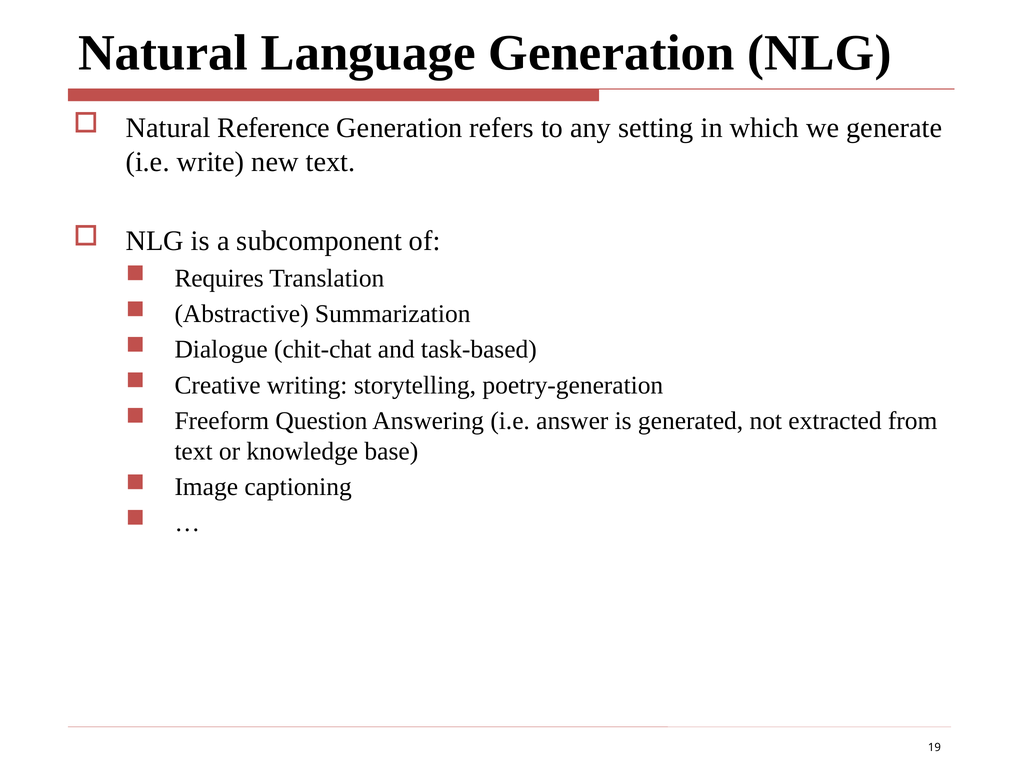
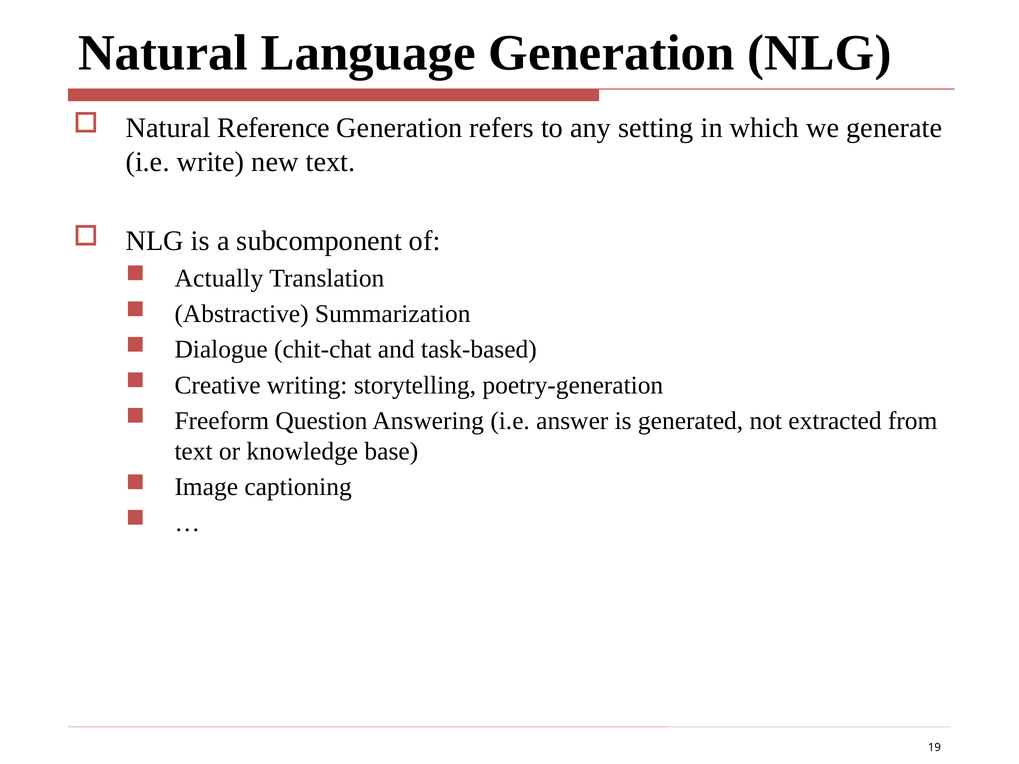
Requires: Requires -> Actually (219, 278)
